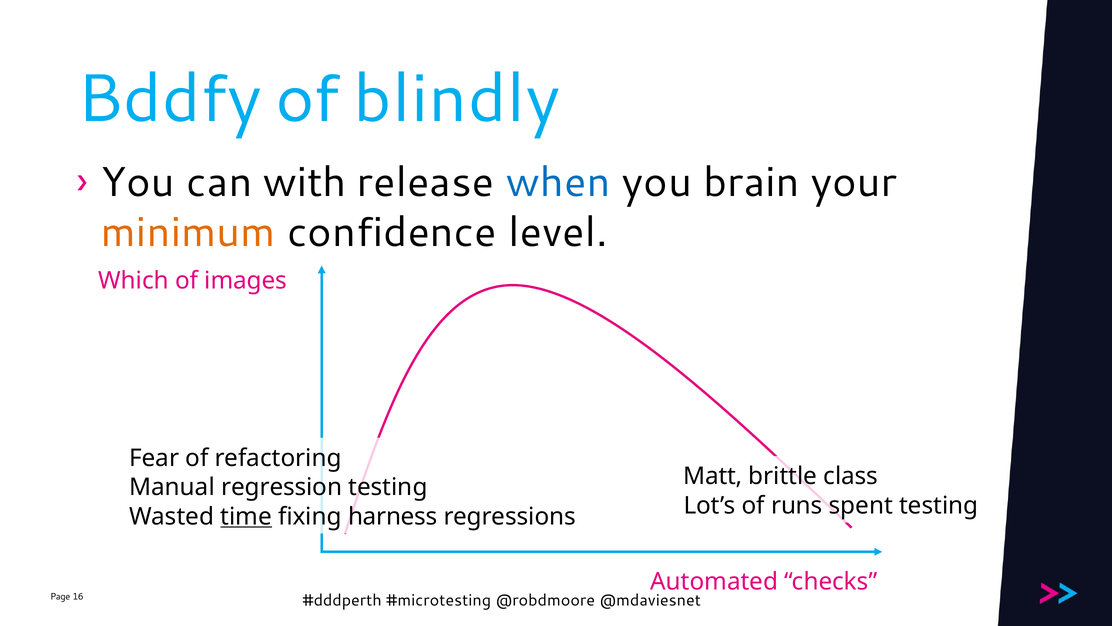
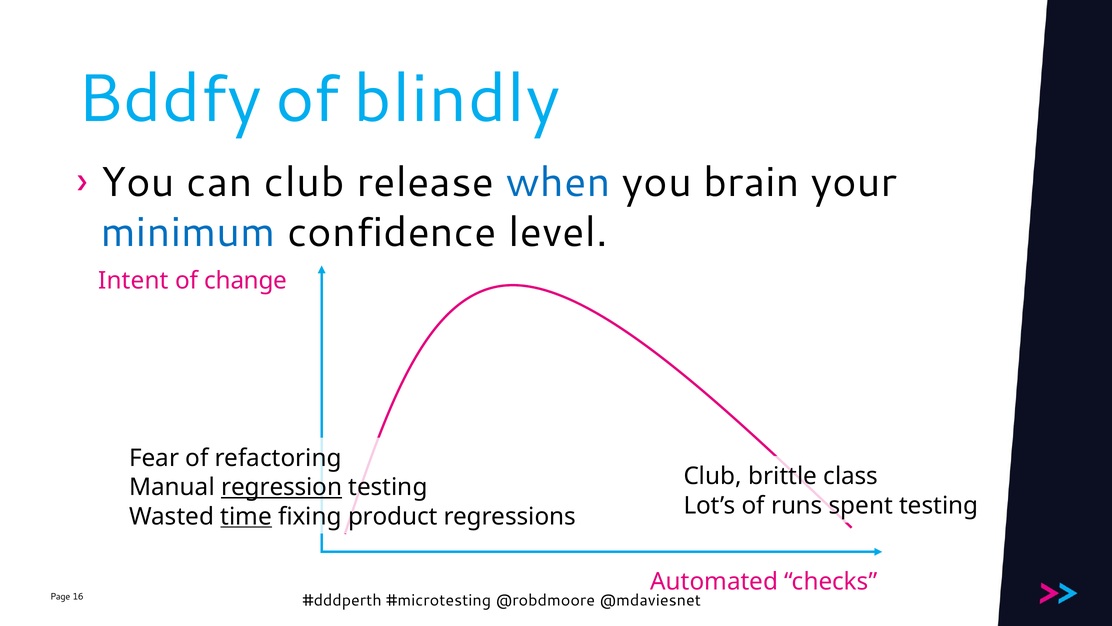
can with: with -> club (304, 183)
minimum colour: orange -> blue (188, 233)
Which: Which -> Intent (133, 281)
images: images -> change (246, 281)
Matt: Matt -> Club (713, 476)
regression underline: none -> present (282, 487)
harness: harness -> product (393, 516)
